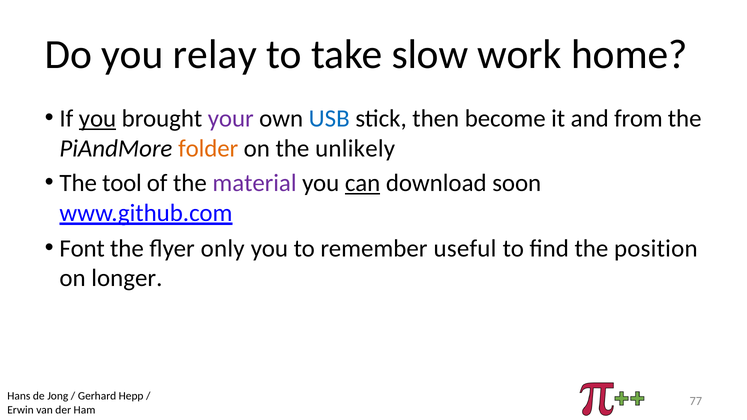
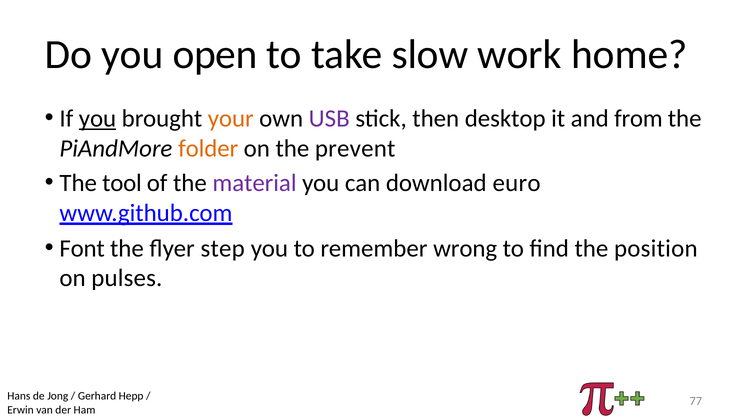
relay: relay -> open (215, 55)
your colour: purple -> orange (231, 118)
USB colour: blue -> purple (329, 118)
become: become -> desktop (505, 118)
unlikely: unlikely -> prevent (355, 148)
can underline: present -> none (363, 183)
soon: soon -> euro (517, 183)
only: only -> step (223, 248)
useful: useful -> wrong (465, 248)
longer: longer -> pulses (127, 278)
